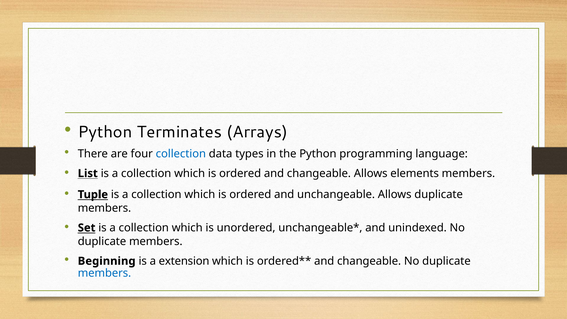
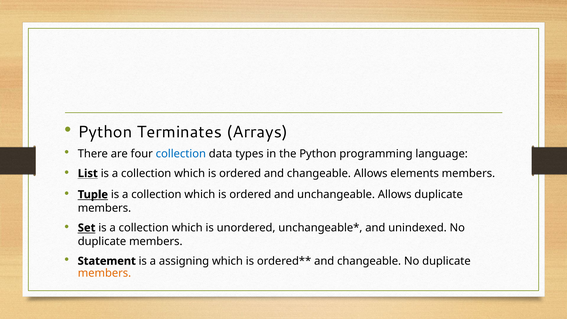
Beginning: Beginning -> Statement (107, 261)
extension: extension -> assigning (184, 261)
members colour: blue -> orange (104, 273)
